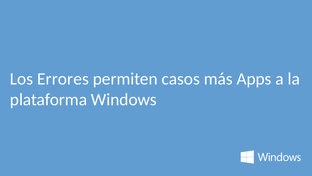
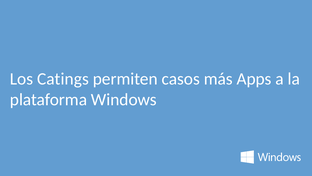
Errores: Errores -> Catings (63, 79)
